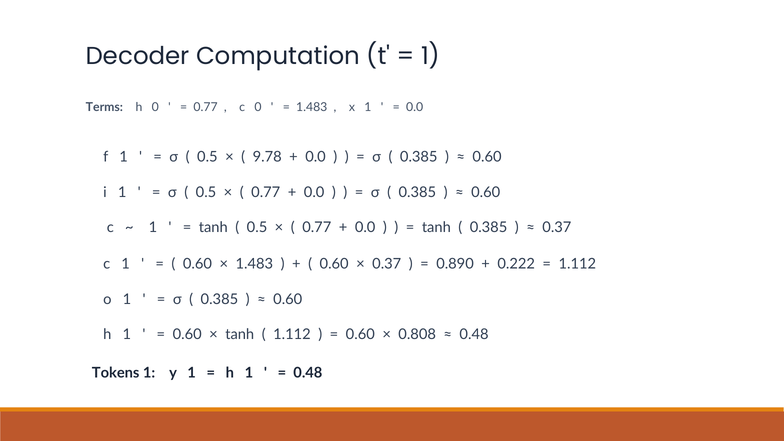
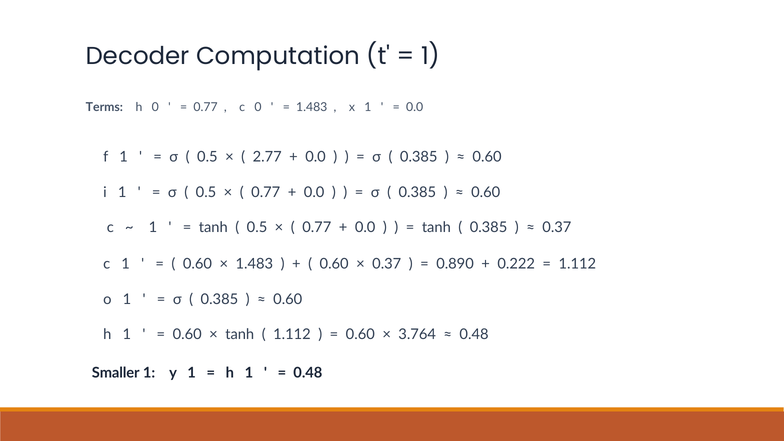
9.78: 9.78 -> 2.77 (267, 157)
0.808: 0.808 -> 3.764 (417, 334)
Tokens: Tokens -> Smaller (116, 373)
